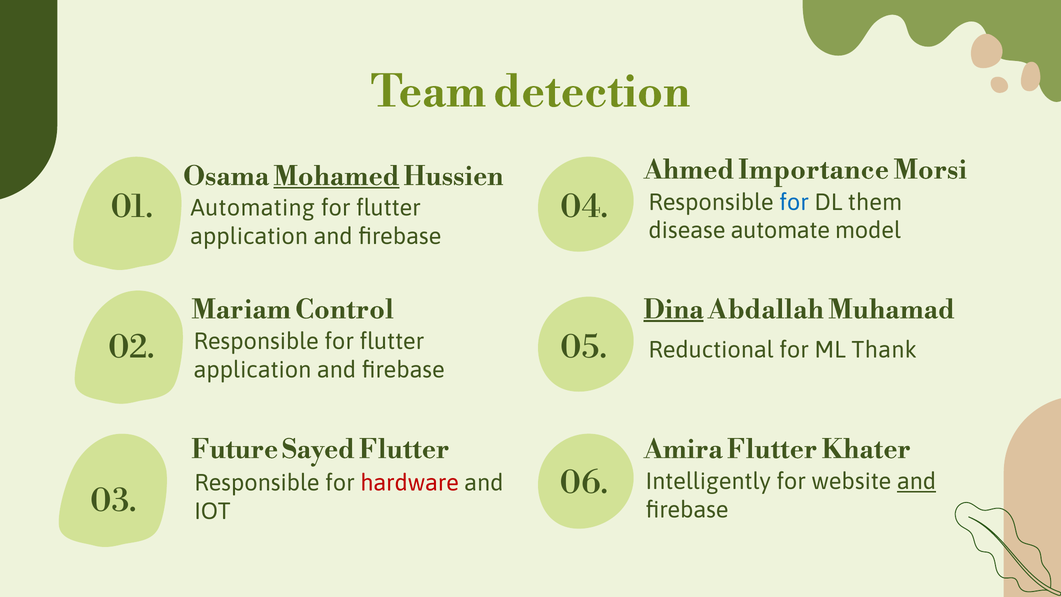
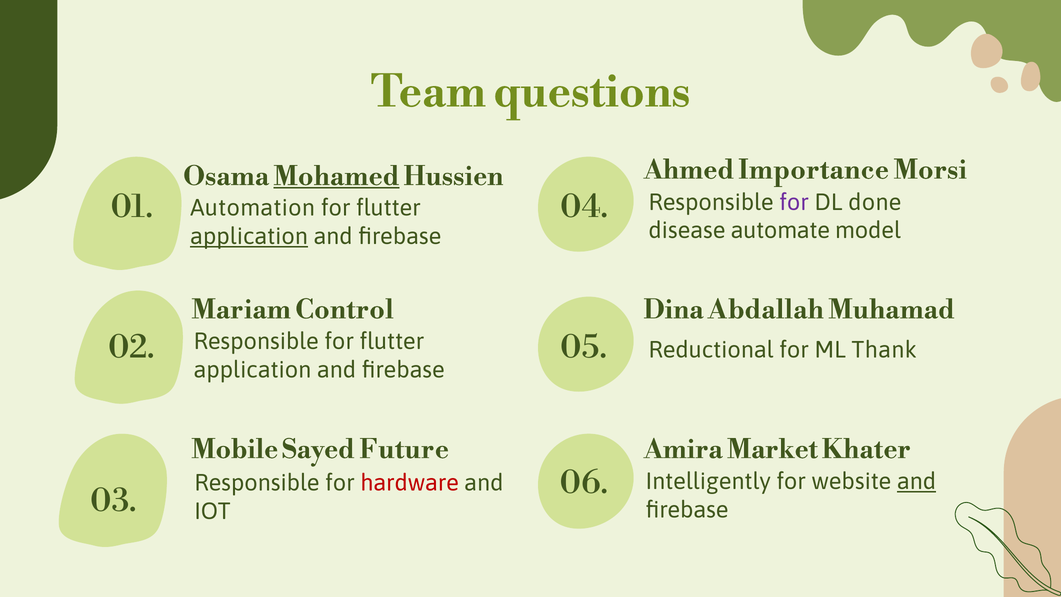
detection: detection -> questions (592, 92)
for colour: blue -> purple (794, 202)
them: them -> done (875, 202)
Automating: Automating -> Automation (253, 208)
application underline: none -> present (249, 236)
Dina underline: present -> none (673, 310)
Future: Future -> Mobile (235, 449)
Sayed Flutter: Flutter -> Future (404, 449)
Amira Flutter: Flutter -> Market (772, 449)
